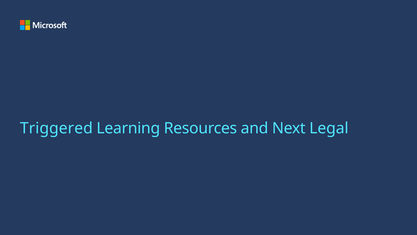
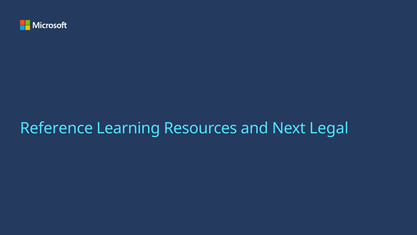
Triggered: Triggered -> Reference (56, 128)
